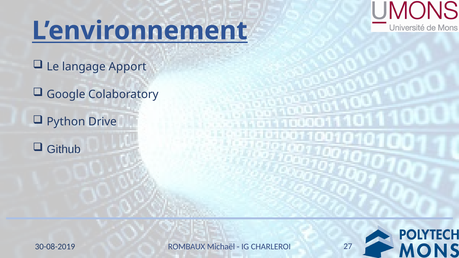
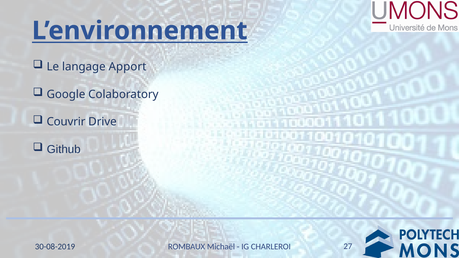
Python: Python -> Couvrir (66, 122)
